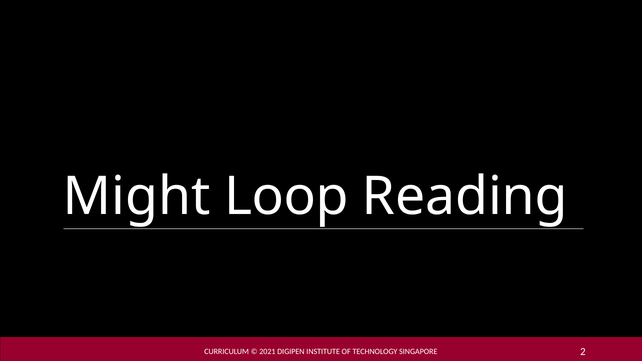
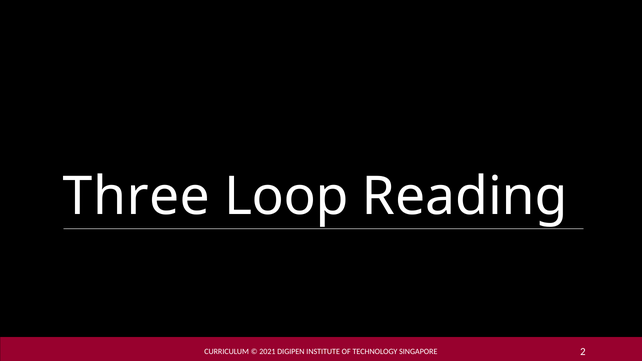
Might: Might -> Three (136, 197)
